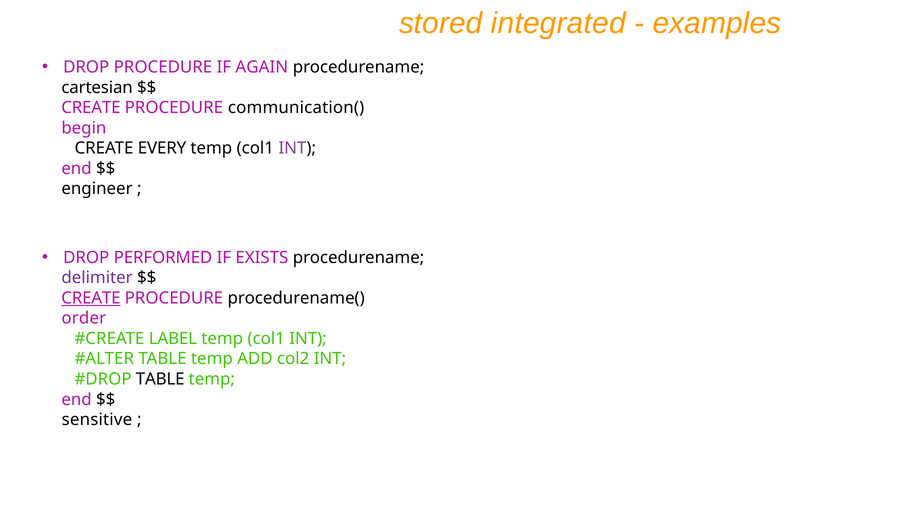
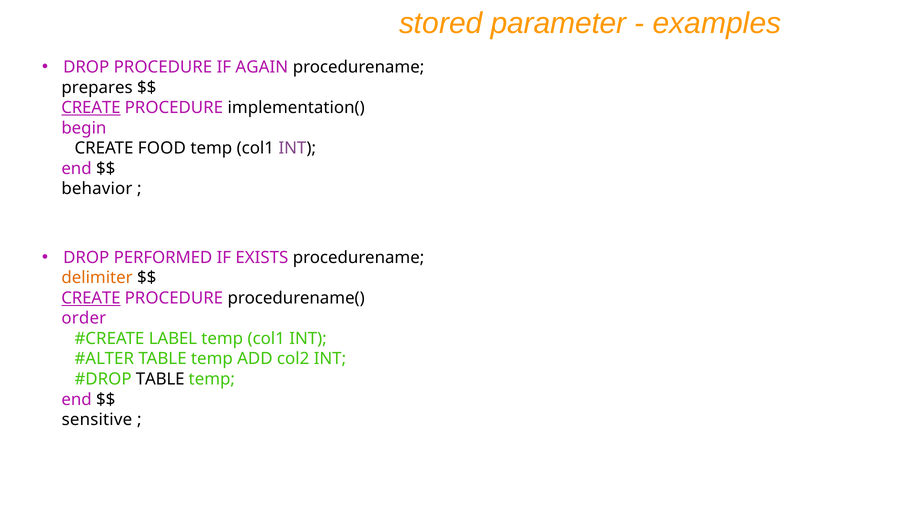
integrated: integrated -> parameter (559, 23)
cartesian: cartesian -> prepares (97, 87)
CREATE underline: none -> present (91, 108)
communication(: communication( -> implementation( (296, 108)
EVERY: EVERY -> FOOD (162, 148)
engineer: engineer -> behavior (97, 189)
delimiter colour: purple -> orange (97, 278)
